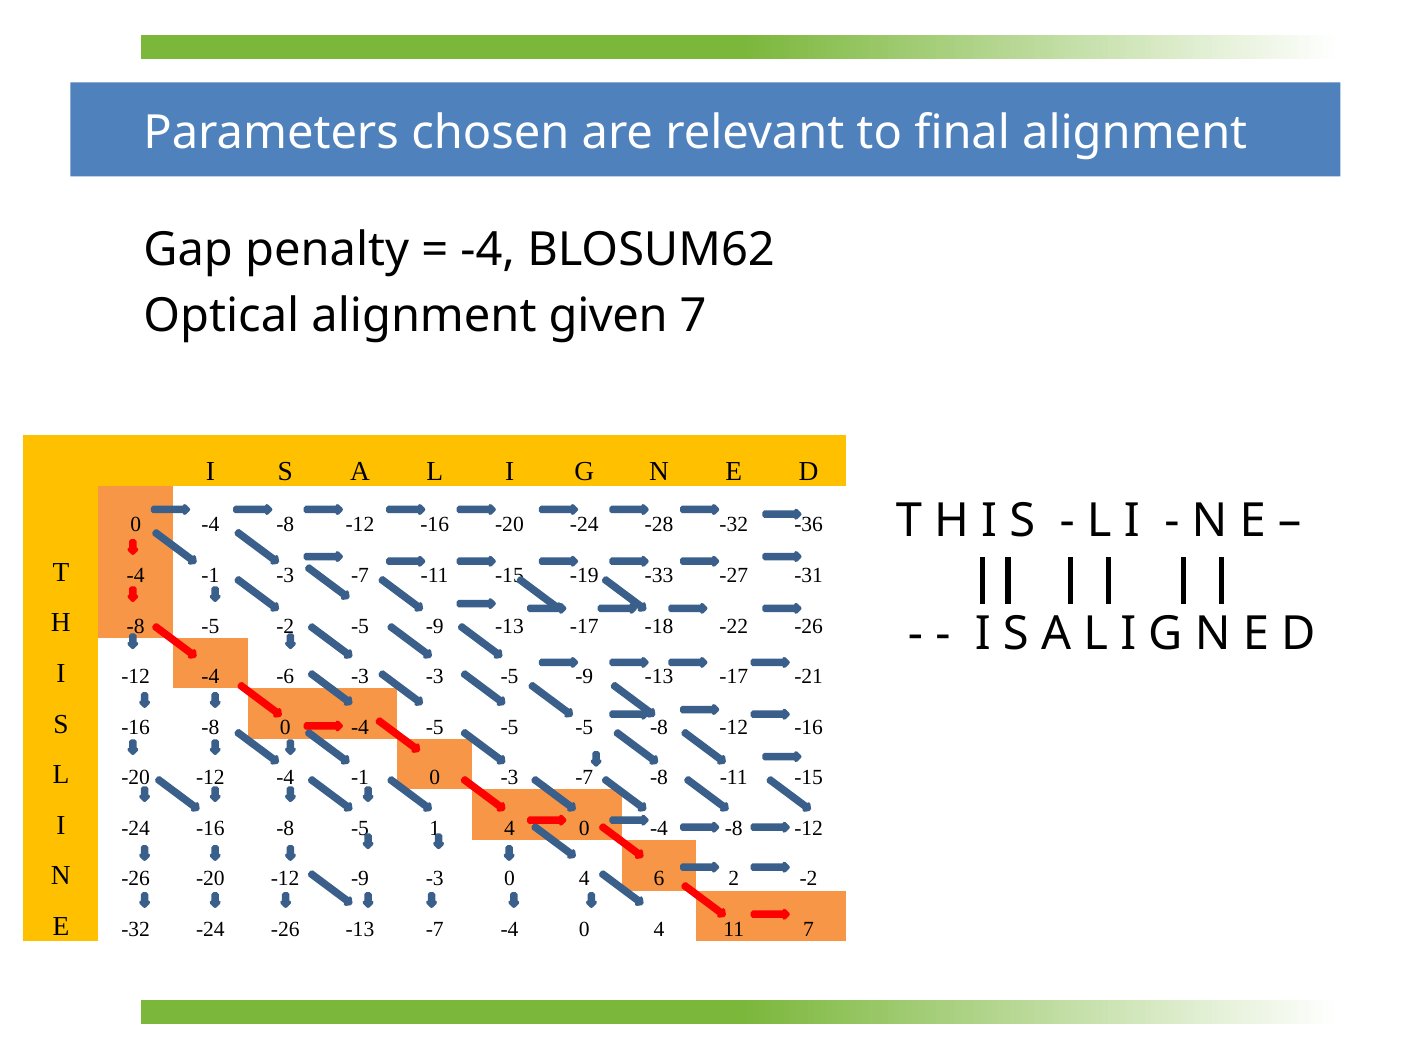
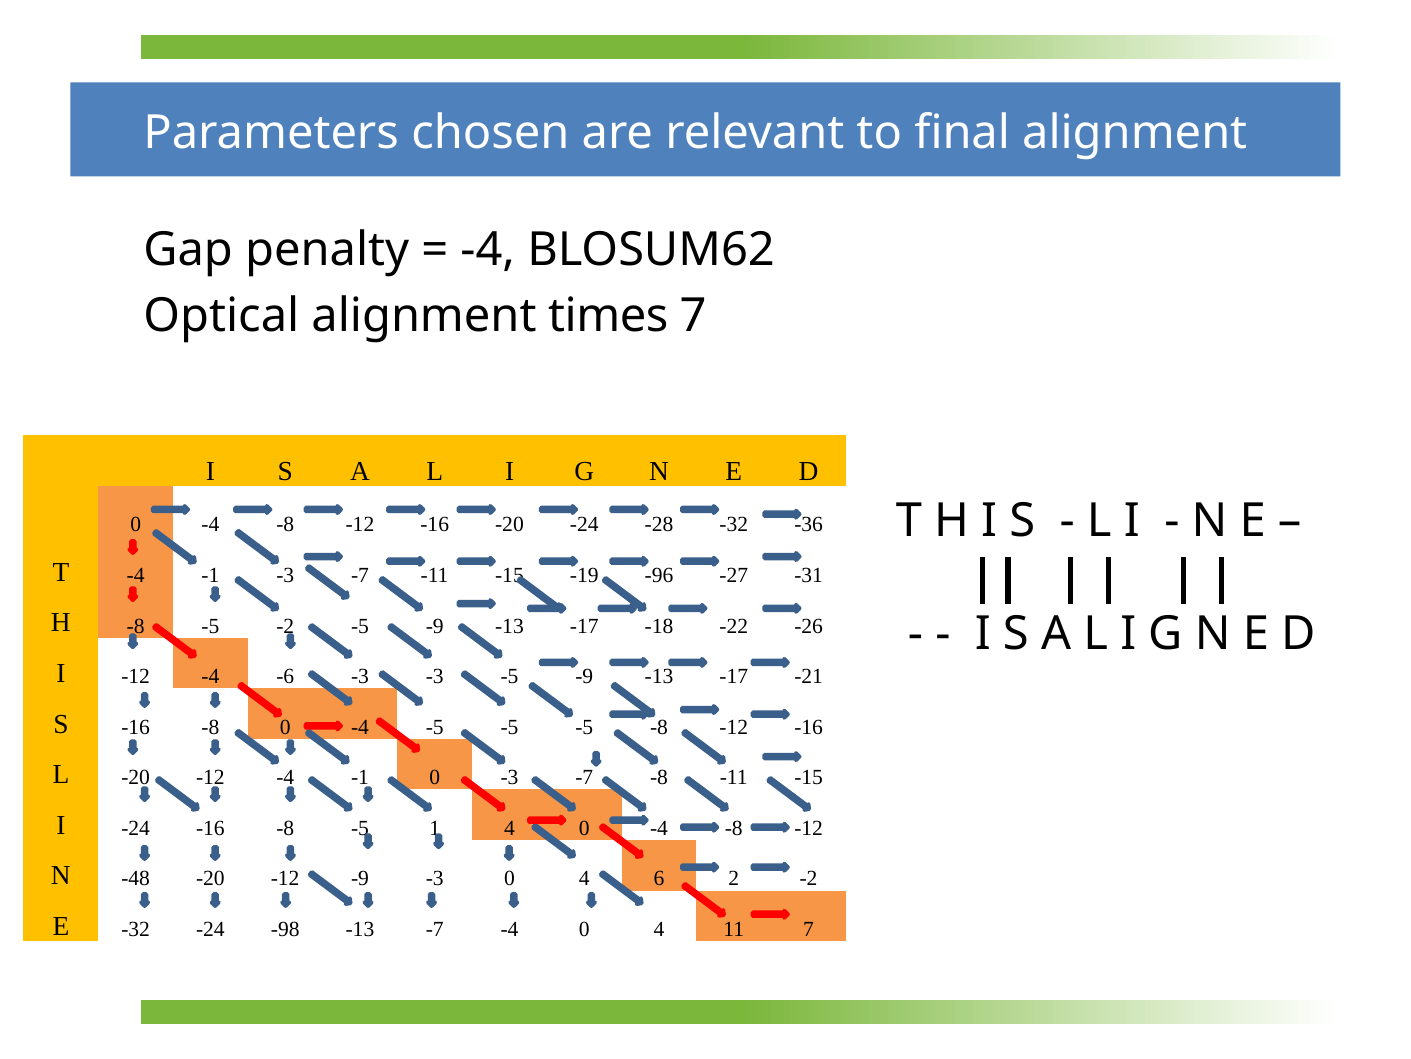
given: given -> times (608, 316)
-33: -33 -> -96 (659, 575)
N -26: -26 -> -48 (136, 878)
-24 -26: -26 -> -98 (285, 929)
